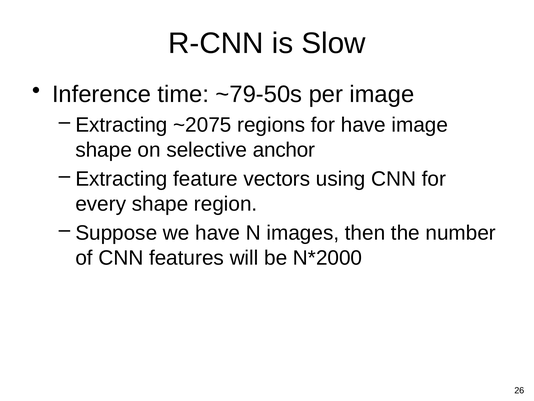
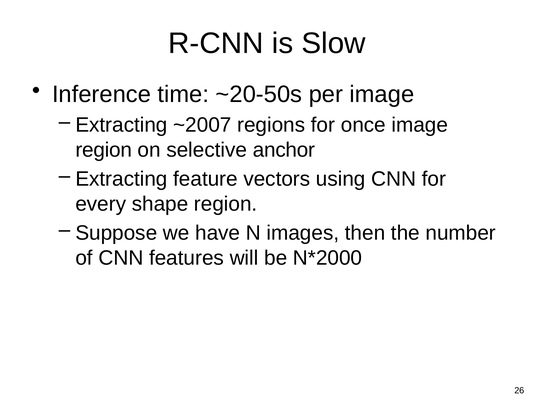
~79-50s: ~79-50s -> ~20-50s (259, 94)
~2075: ~2075 -> ~2007 (202, 125)
for have: have -> once (363, 125)
shape: shape -> region (104, 150)
